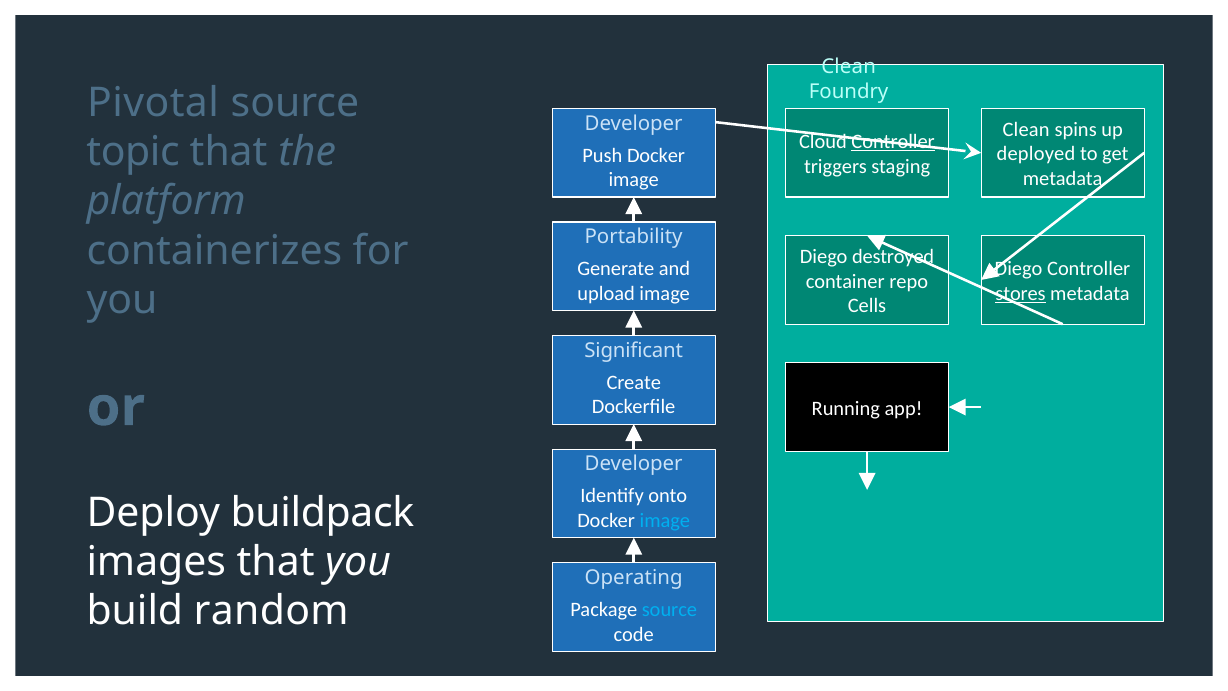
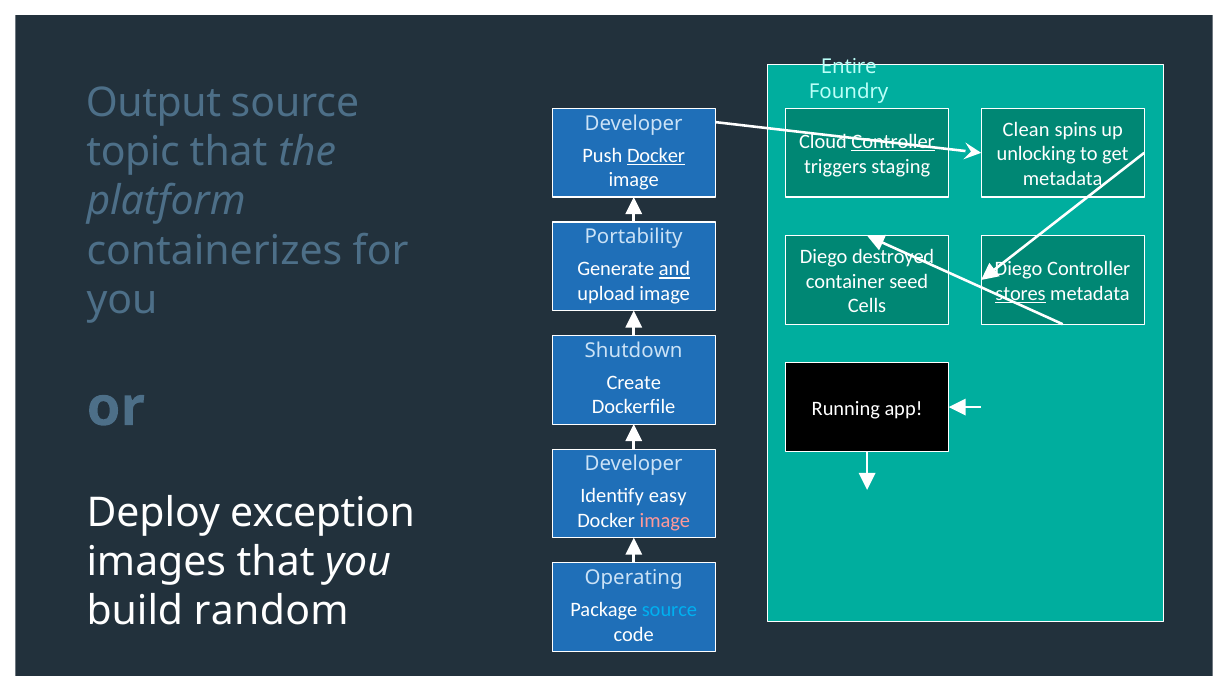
Clean: Clean -> Entire (849, 67)
Pivotal: Pivotal -> Output (153, 103)
deployed: deployed -> unlocking (1036, 154)
Docker underline: none -> present (656, 156)
and underline: none -> present (674, 269)
repo: repo -> seed (909, 281)
Significant: Significant -> Shutdown (634, 351)
onto: onto -> easy (668, 496)
buildpack: buildpack -> exception (322, 512)
image colour: light blue -> pink (665, 521)
